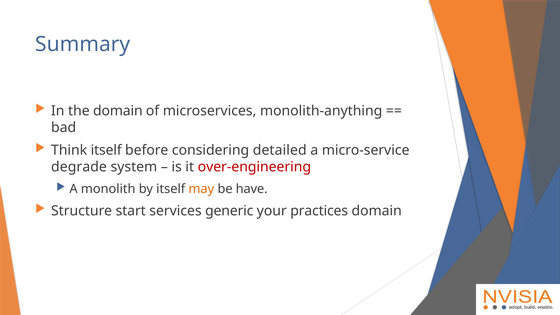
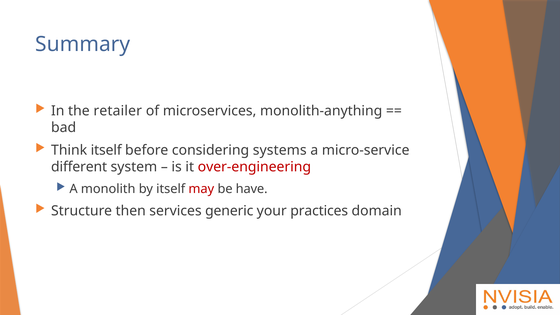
the domain: domain -> retailer (118, 111)
detailed: detailed -> systems (280, 150)
degrade: degrade -> different (79, 167)
may colour: orange -> red (201, 189)
start: start -> then (131, 211)
